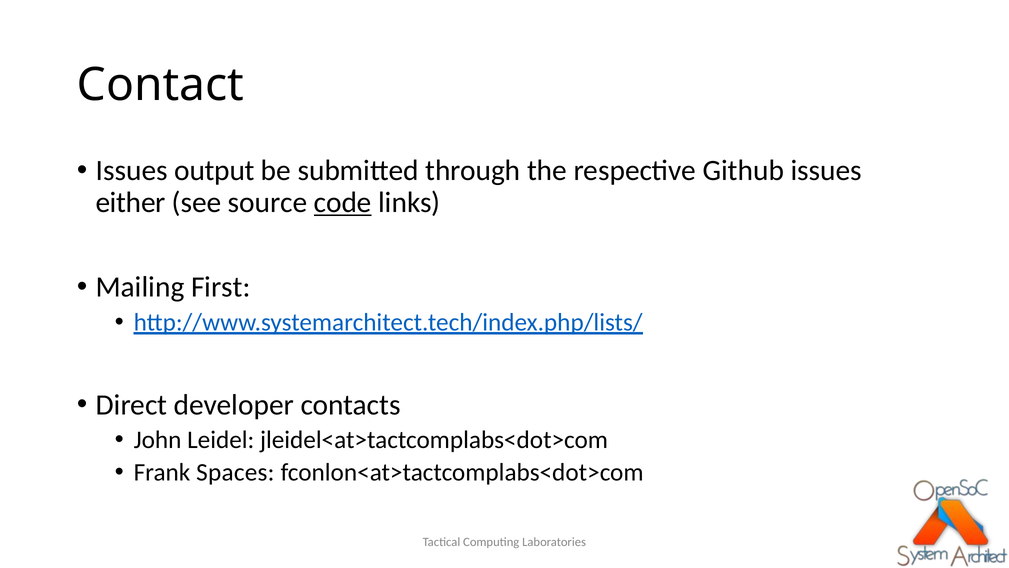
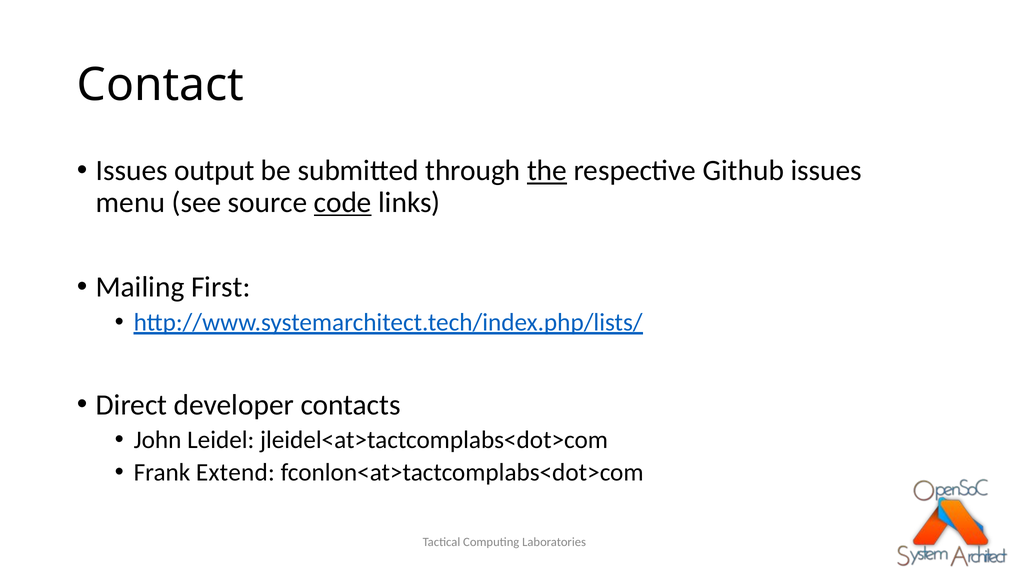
the underline: none -> present (547, 171)
either: either -> menu (130, 202)
Spaces: Spaces -> Extend (235, 472)
